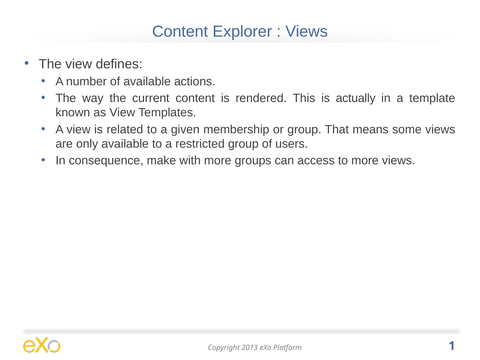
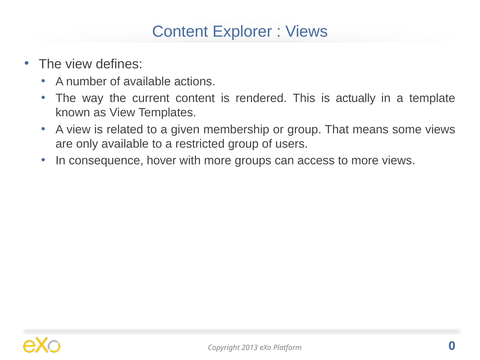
make: make -> hover (162, 161)
1: 1 -> 0 (452, 346)
